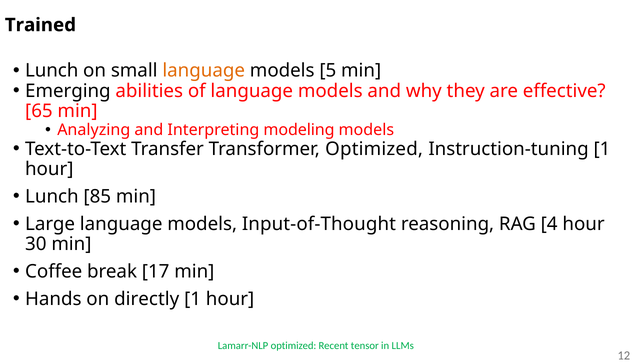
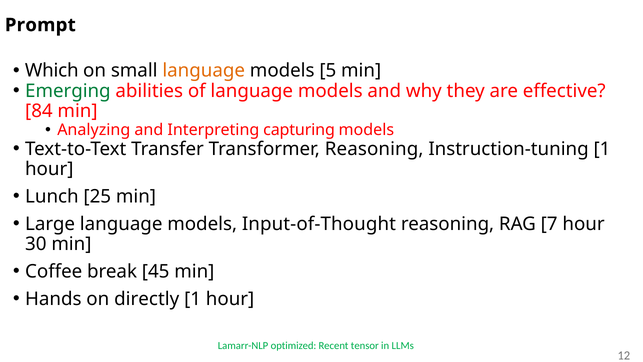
Trained: Trained -> Prompt (40, 25)
Lunch: Lunch -> Which (52, 71)
Emerging colour: black -> green (68, 91)
65: 65 -> 84 (39, 111)
modeling: modeling -> capturing (299, 130)
Transformer Optimized: Optimized -> Reasoning (374, 149)
85: 85 -> 25 (97, 196)
4: 4 -> 7 (549, 224)
17: 17 -> 45 (156, 271)
